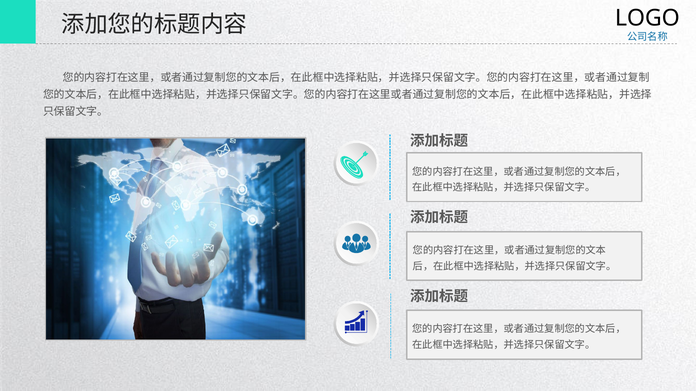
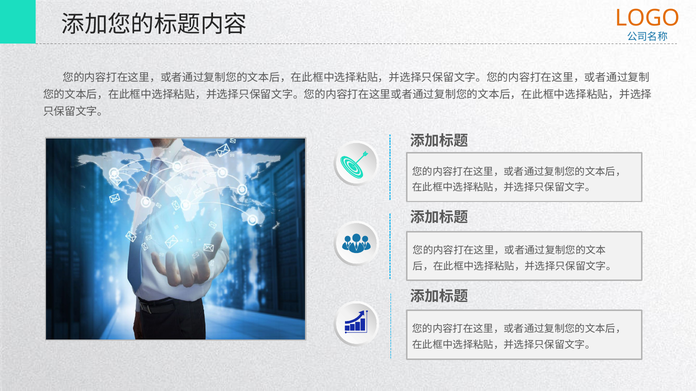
LOGO colour: black -> orange (647, 18)
